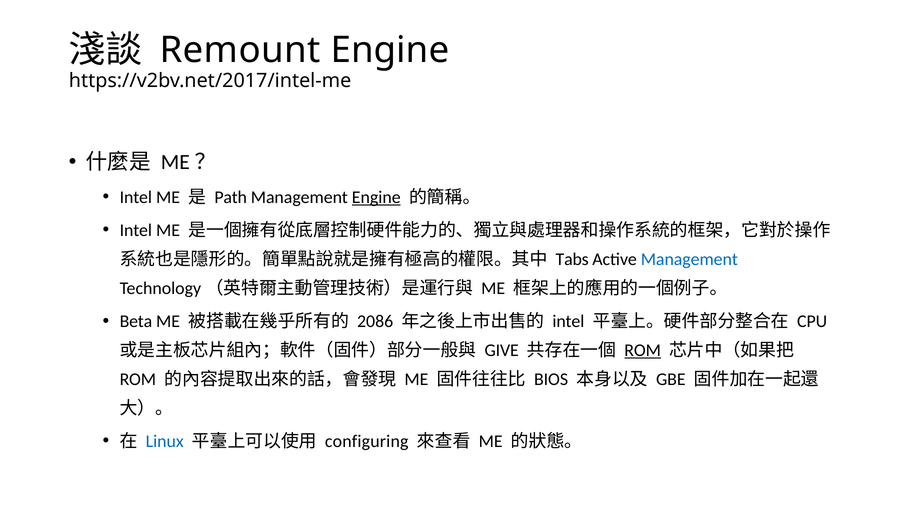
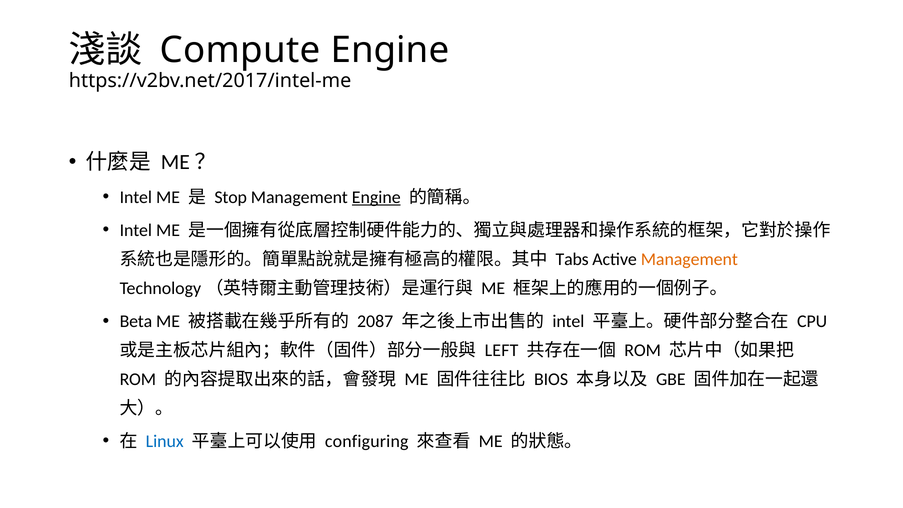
Remount: Remount -> Compute (240, 50)
Path: Path -> Stop (231, 197)
Management colour: blue -> orange (689, 259)
2086: 2086 -> 2087 (375, 321)
GIVE: GIVE -> LEFT (502, 350)
ROM underline: present -> none (643, 350)
